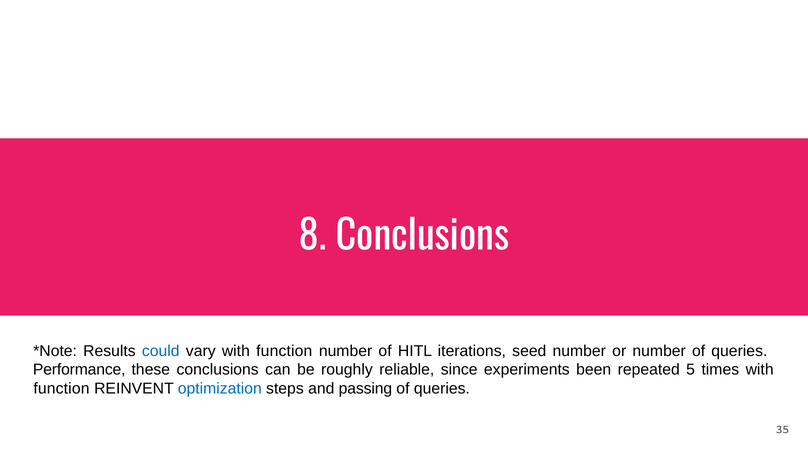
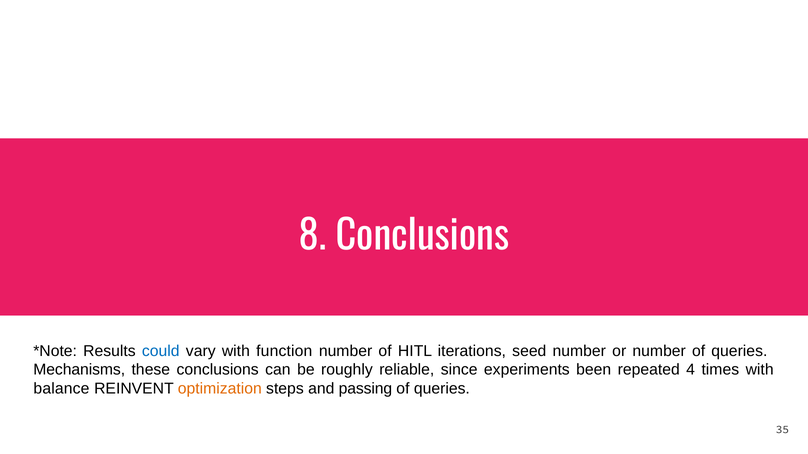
Performance: Performance -> Mechanisms (79, 370)
5: 5 -> 4 (691, 370)
function: function -> balance (61, 389)
optimization colour: blue -> orange (220, 389)
